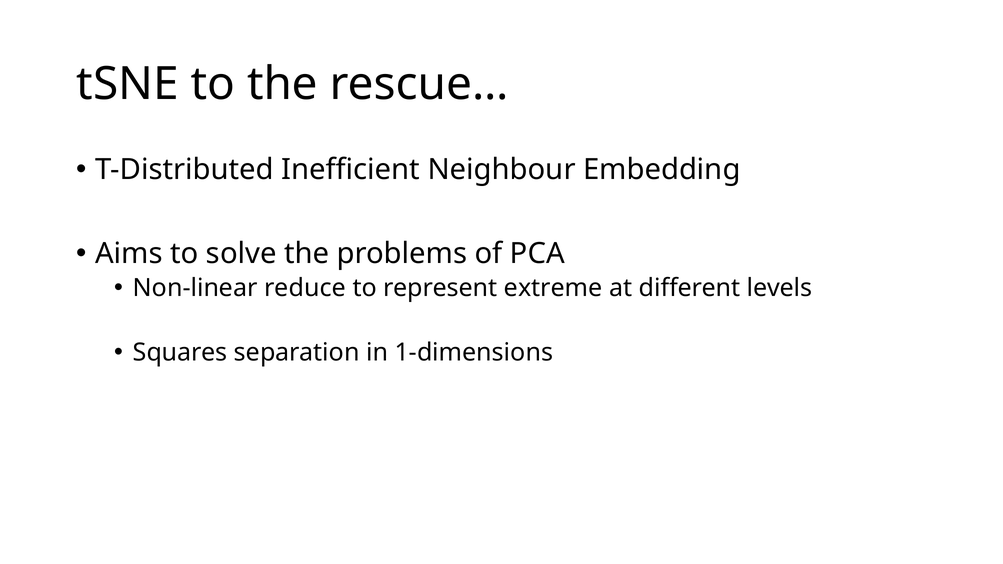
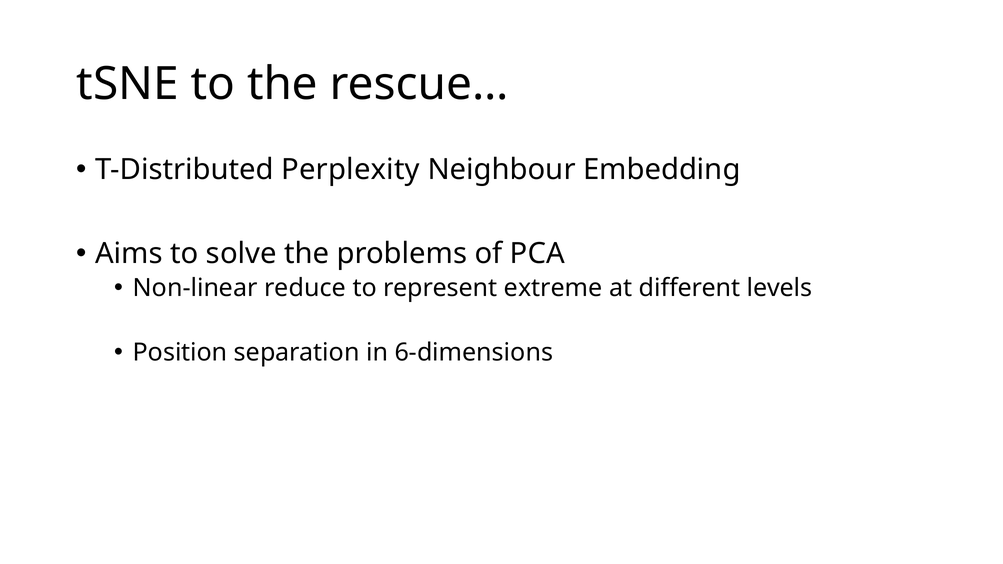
Inefficient: Inefficient -> Perplexity (351, 170)
Squares: Squares -> Position (180, 353)
1-dimensions: 1-dimensions -> 6-dimensions (474, 353)
